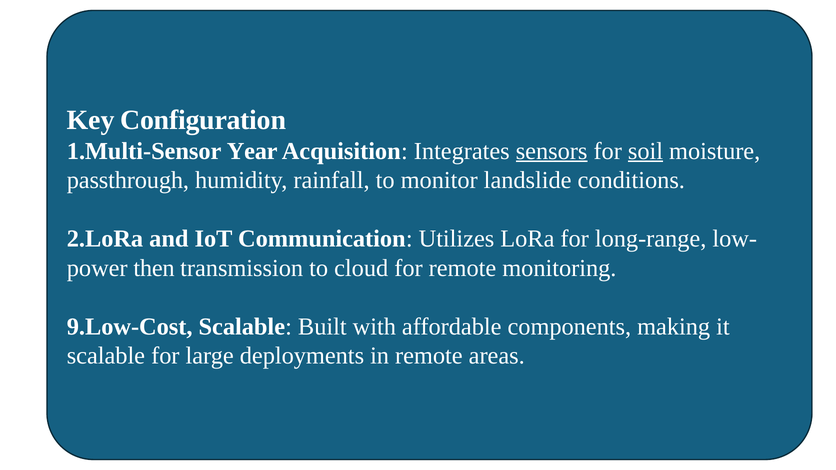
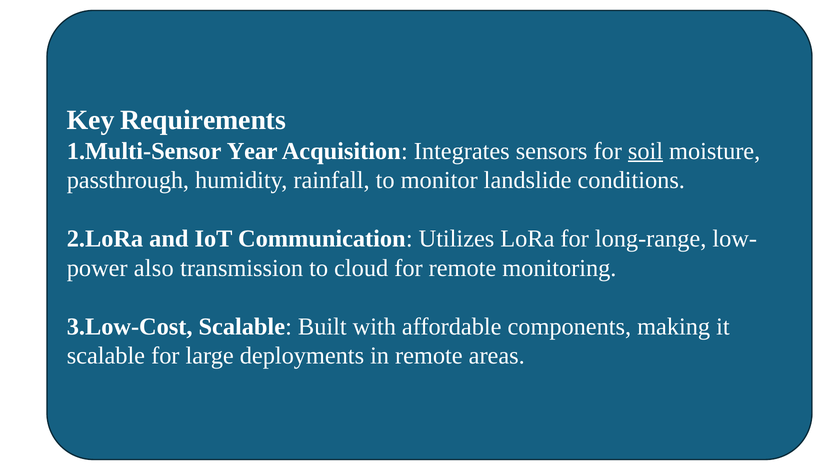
Configuration: Configuration -> Requirements (203, 120)
sensors underline: present -> none (552, 151)
then: then -> also (154, 268)
9.Low-Cost: 9.Low-Cost -> 3.Low-Cost (130, 327)
